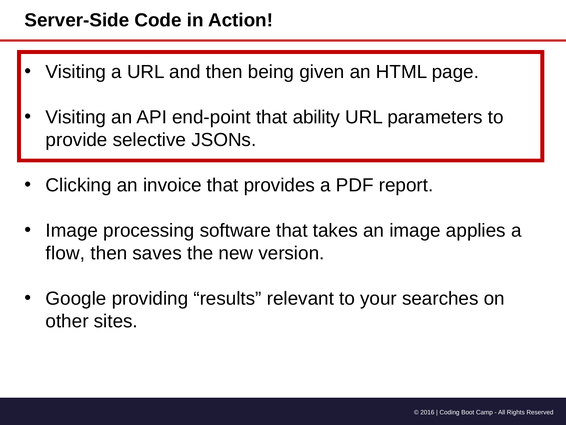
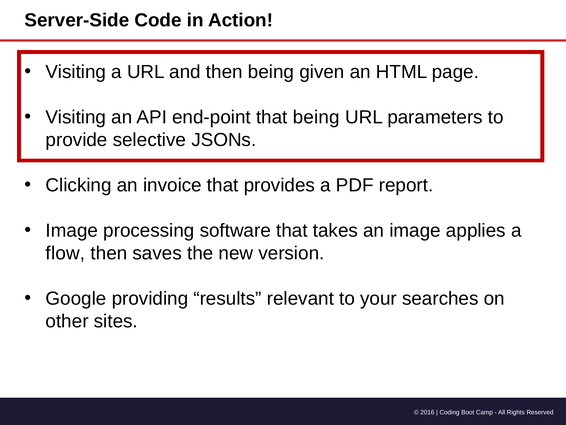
that ability: ability -> being (316, 117)
